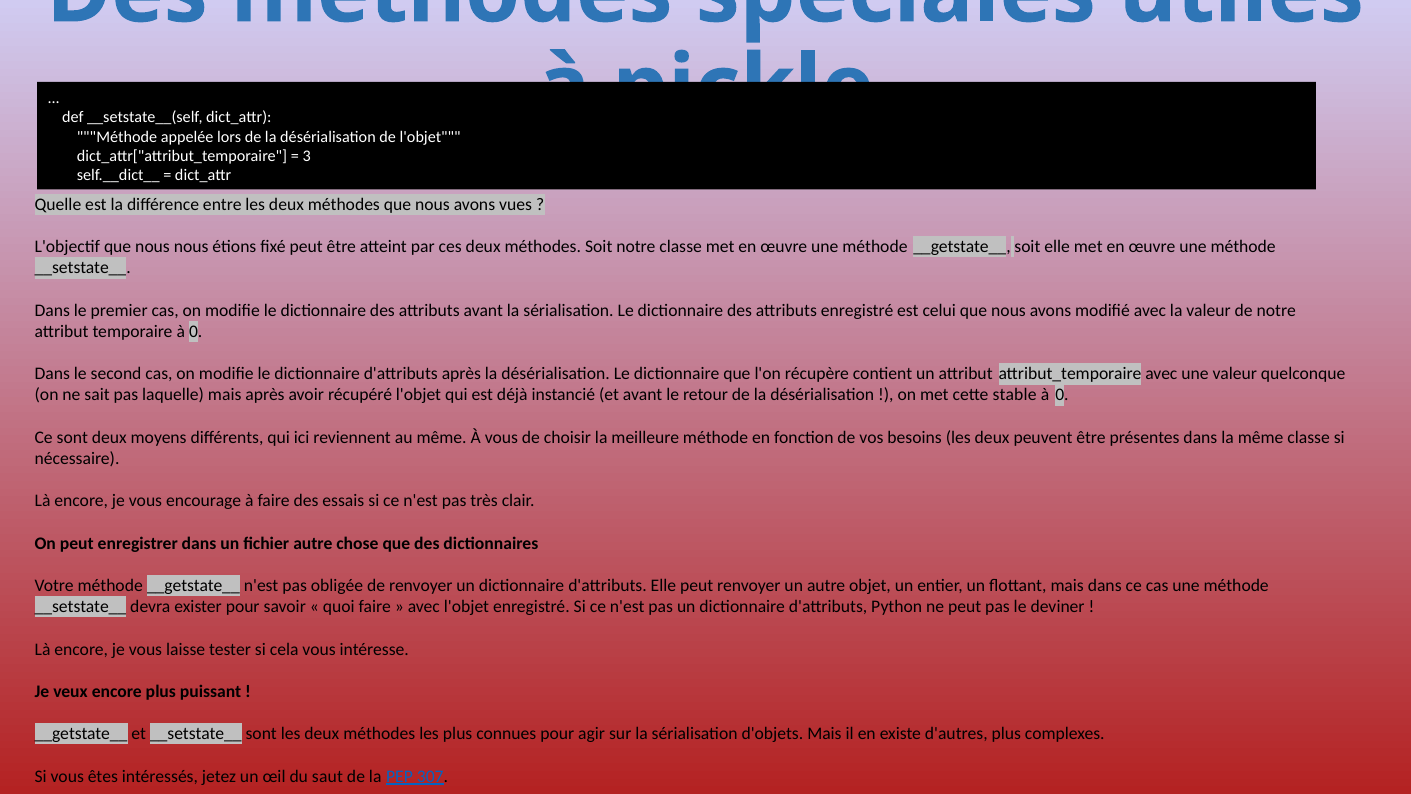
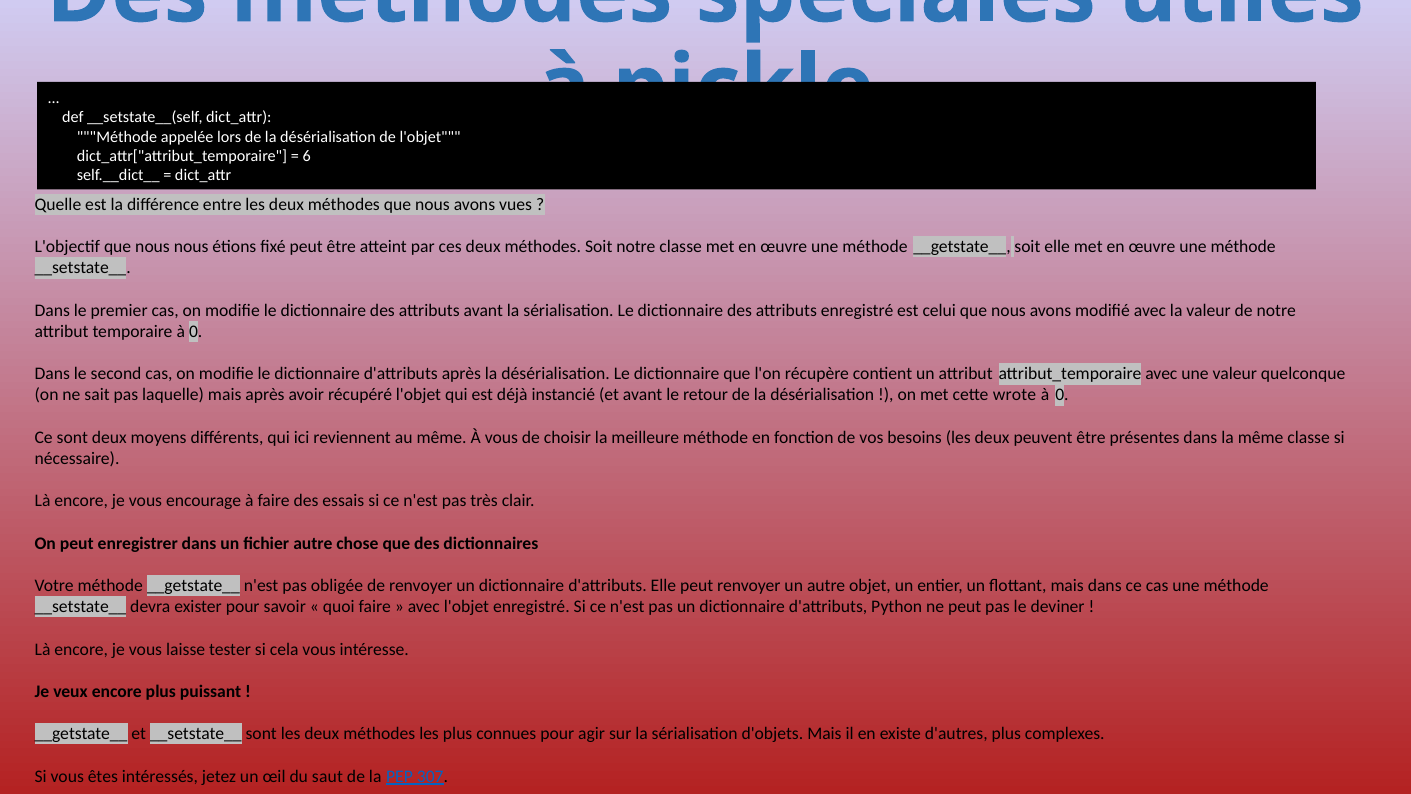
3: 3 -> 6 (307, 156)
stable: stable -> wrote (1015, 395)
